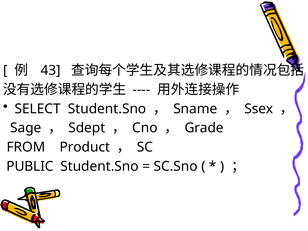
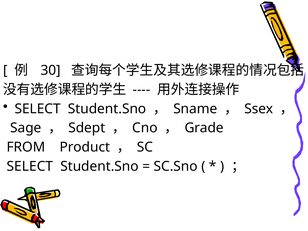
43: 43 -> 30 (51, 70)
PUBLIC: PUBLIC -> SELECT (30, 166)
